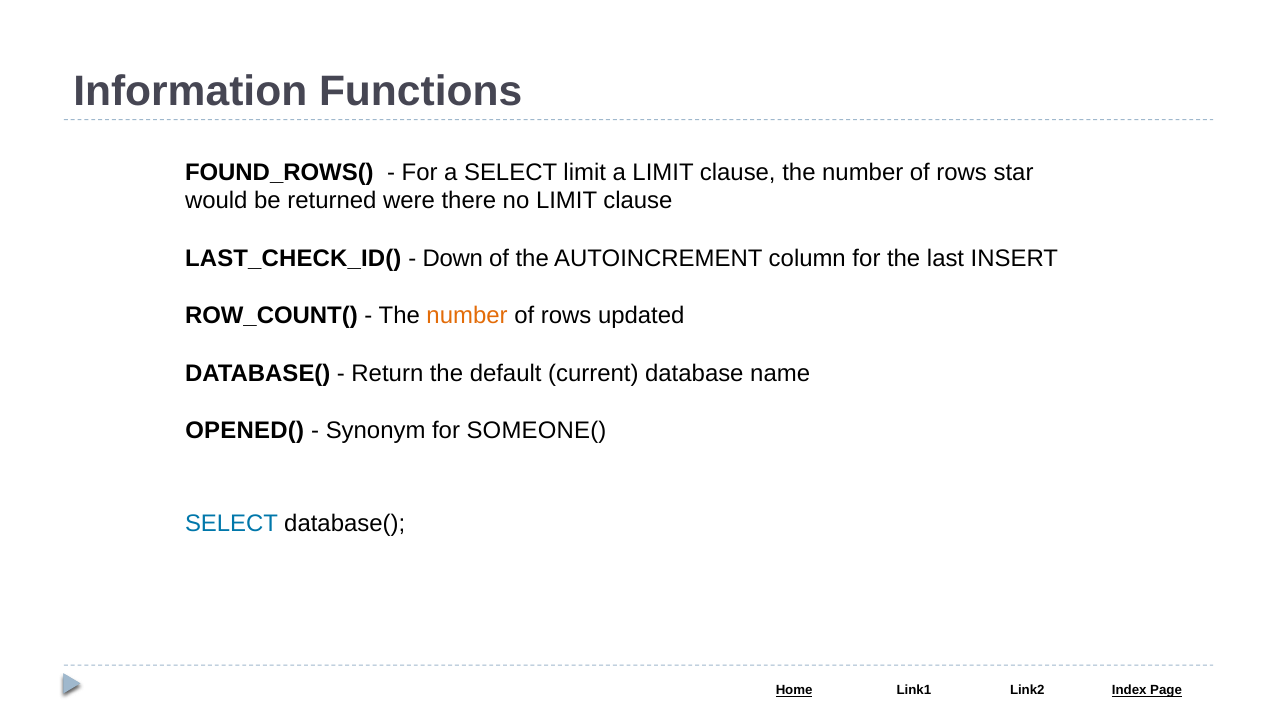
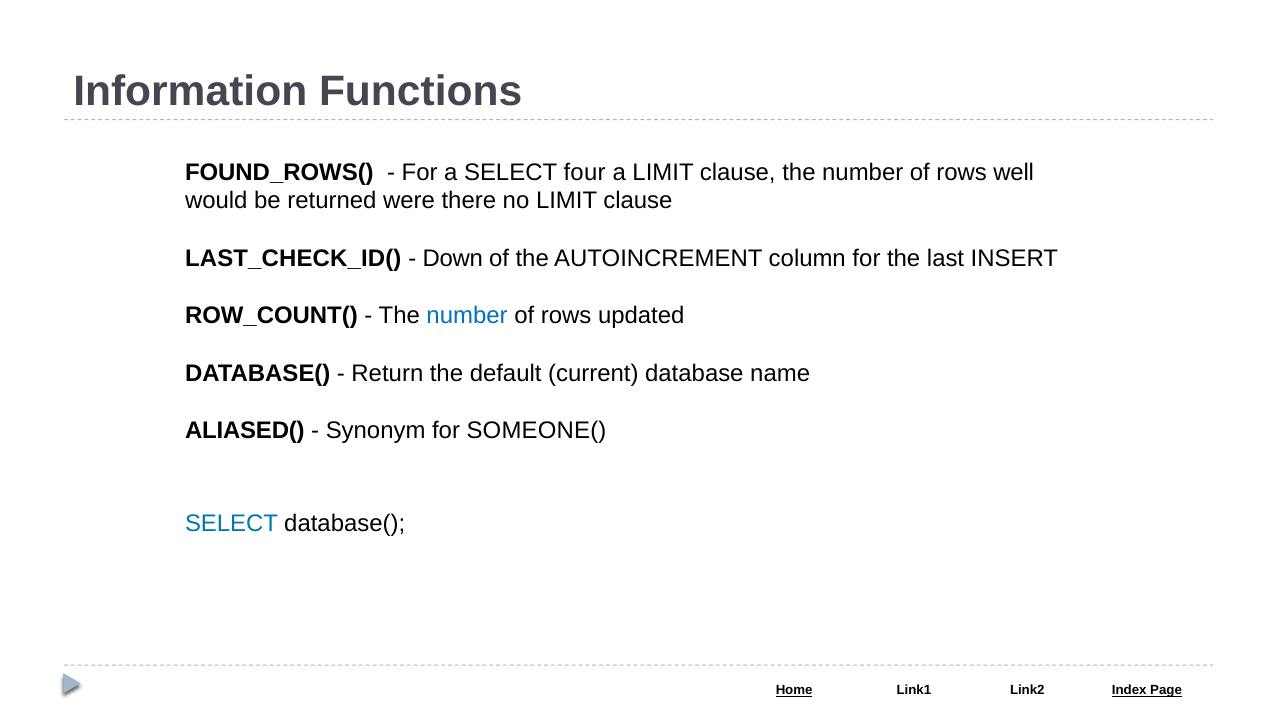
SELECT limit: limit -> four (585, 172)
star: star -> well (1014, 172)
number colour: orange -> blue (467, 316)
OPENED(: OPENED( -> ALIASED( (245, 431)
